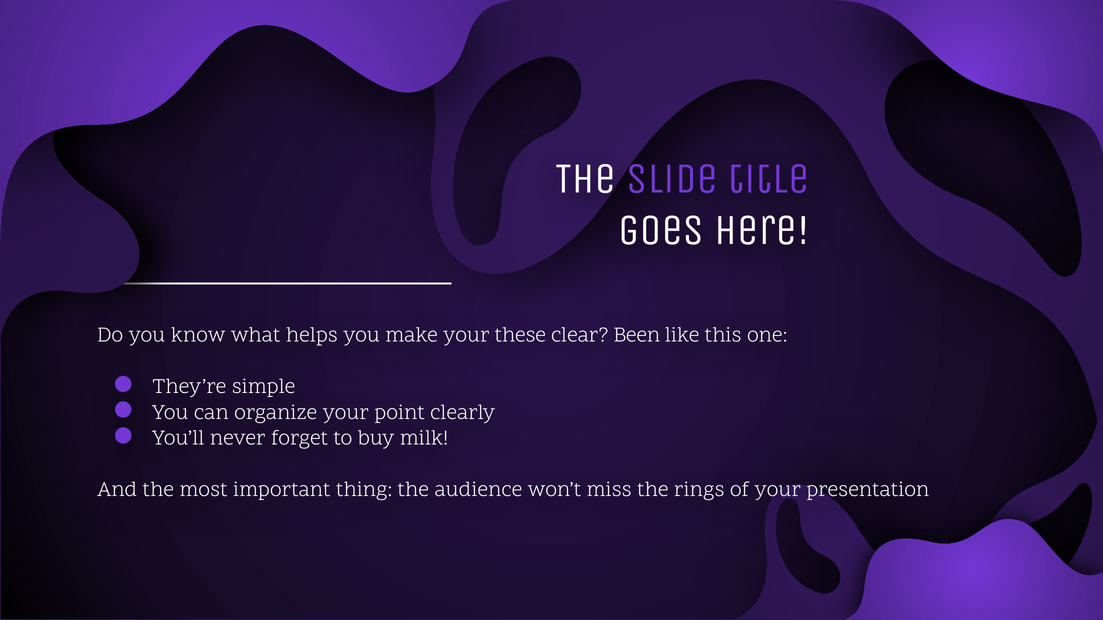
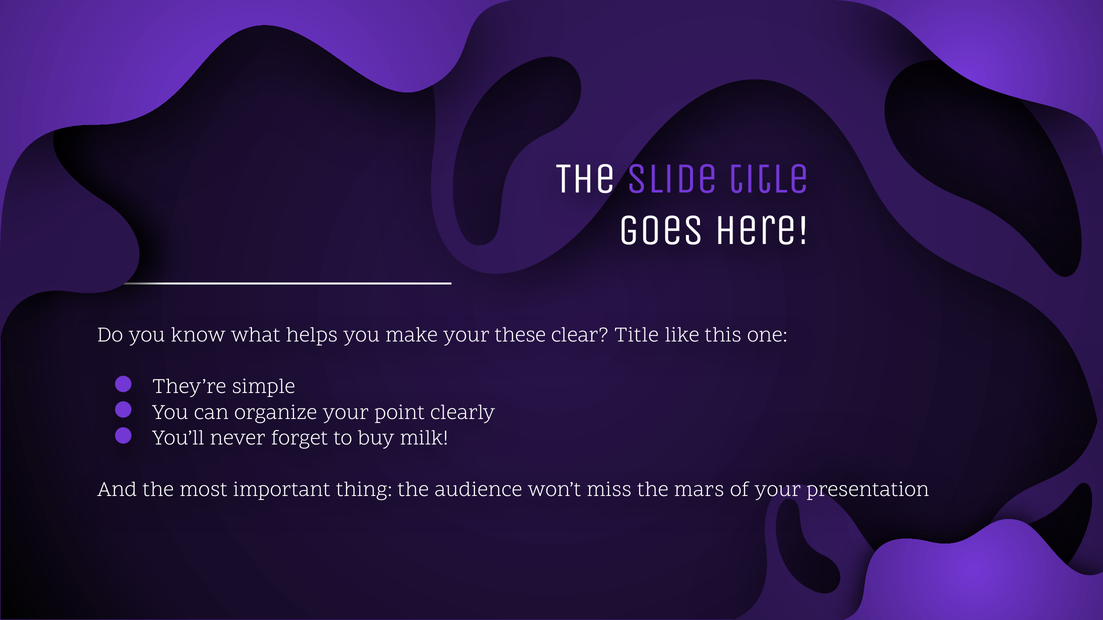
clear Been: Been -> Title (637, 335)
rings: rings -> mars (699, 489)
